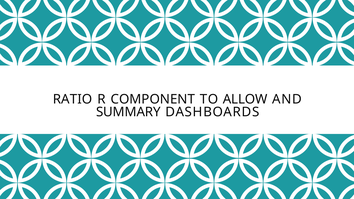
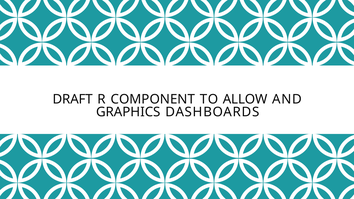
RATIO: RATIO -> DRAFT (73, 99)
SUMMARY: SUMMARY -> GRAPHICS (128, 112)
